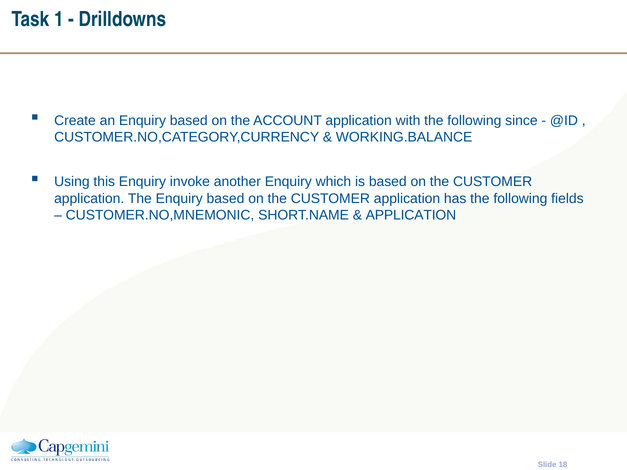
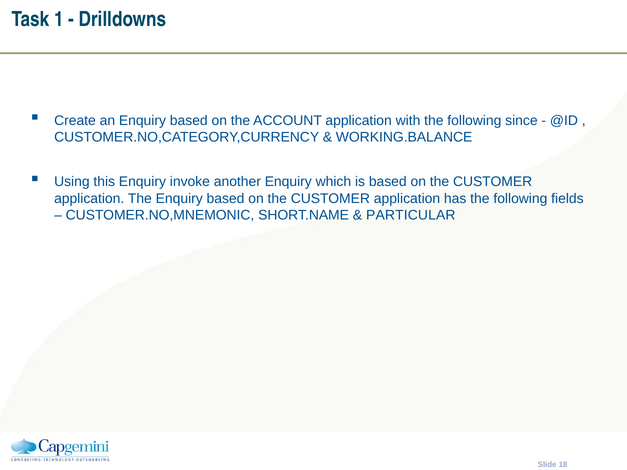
APPLICATION: APPLICATION -> PARTICULAR (411, 215)
